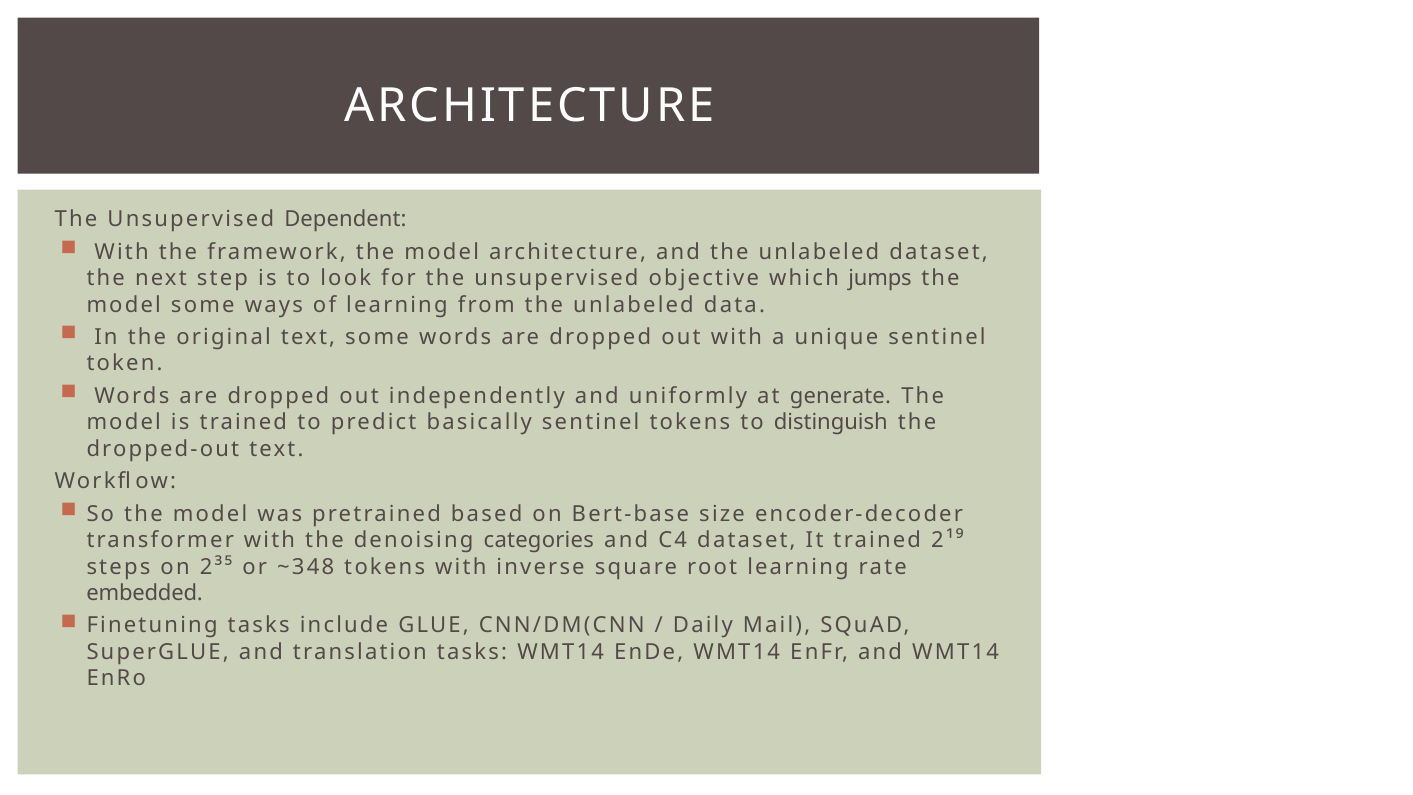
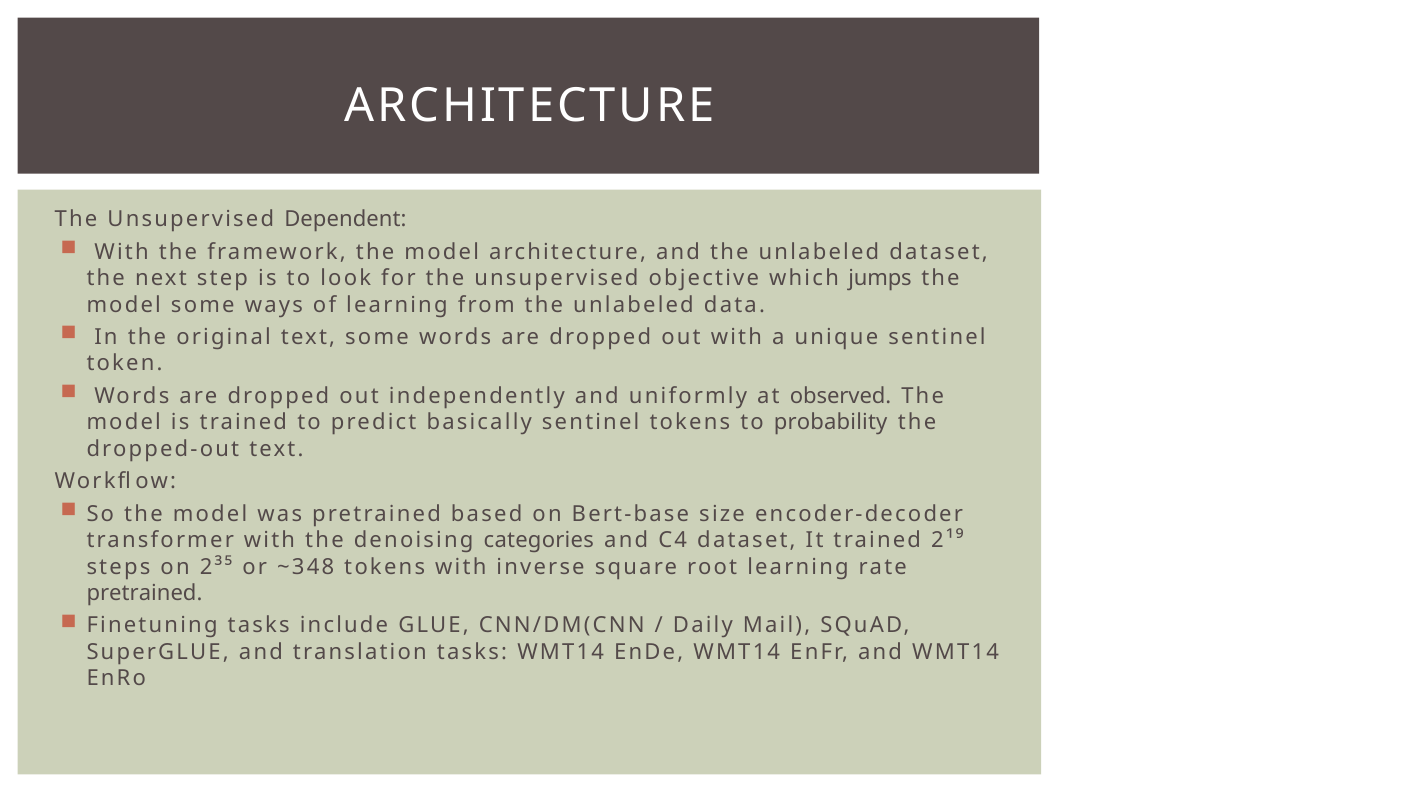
generate: generate -> observed (841, 396)
distinguish: distinguish -> probability (831, 422)
embedded: embedded -> pretrained (145, 593)
